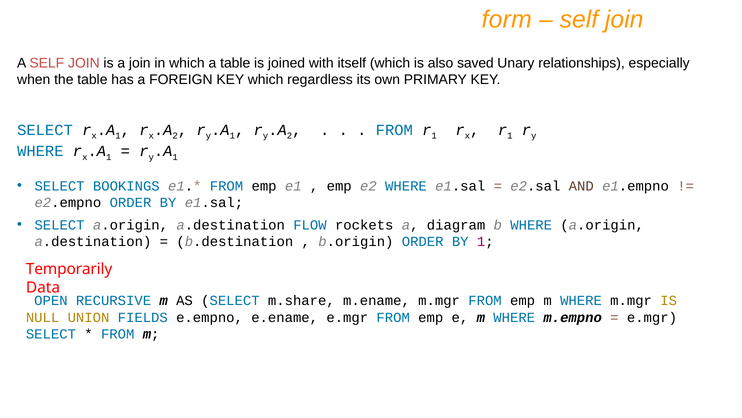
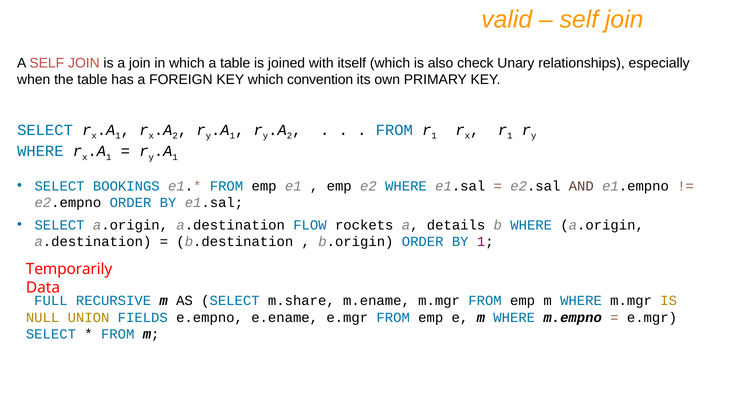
form: form -> valid (507, 19)
saved: saved -> check (475, 63)
regardless: regardless -> convention (320, 80)
diagram: diagram -> details (456, 225)
OPEN: OPEN -> FULL (51, 300)
